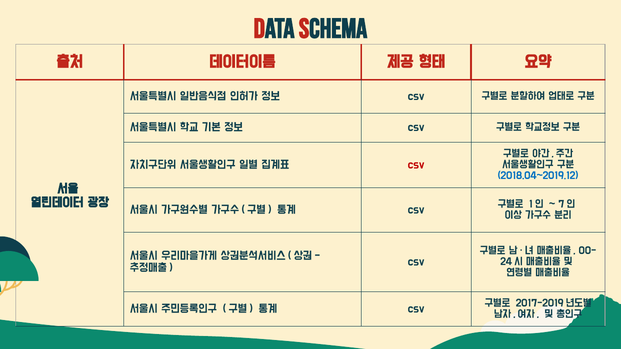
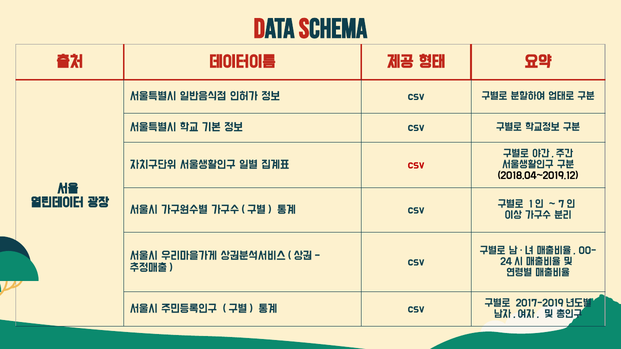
2018.04~2019.12 colour: blue -> black (538, 176)
